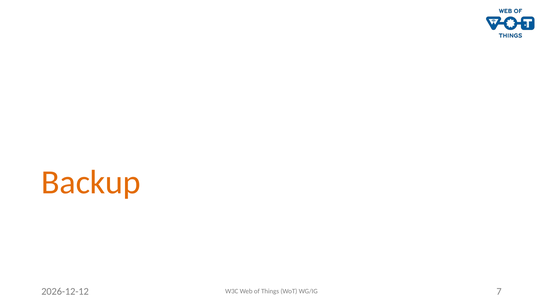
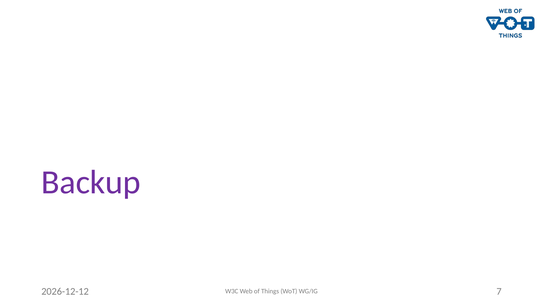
Backup colour: orange -> purple (91, 183)
